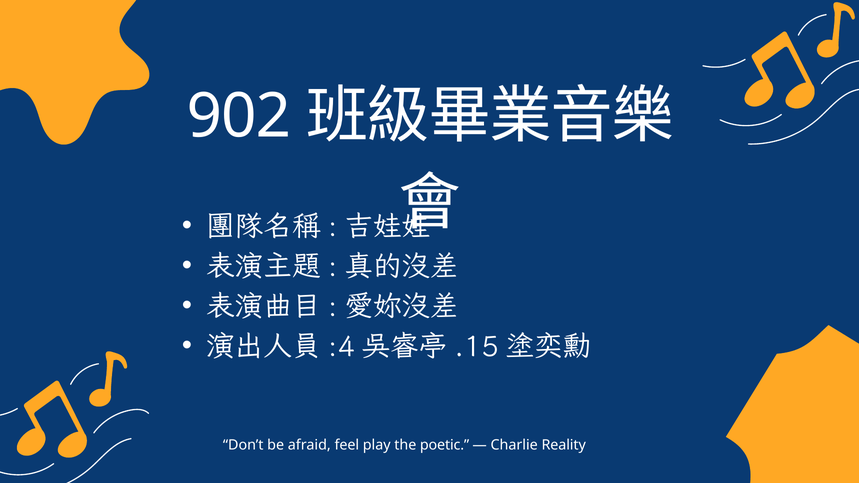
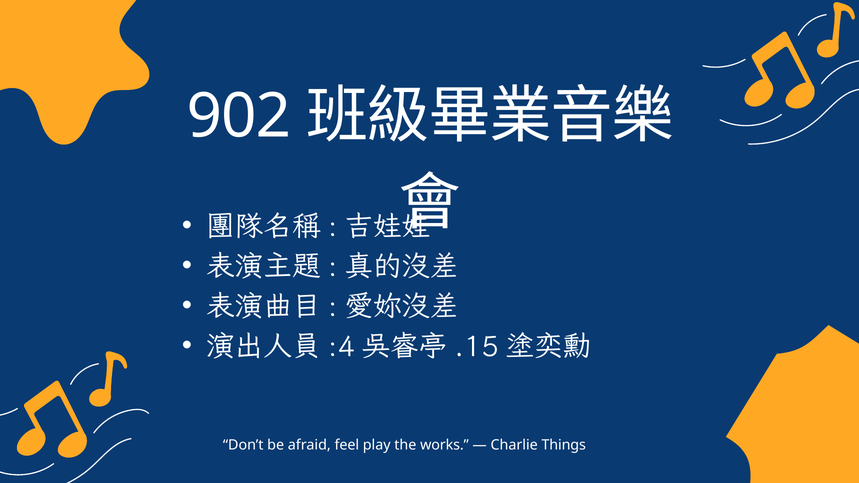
poetic: poetic -> works (445, 445)
Reality: Reality -> Things (564, 445)
